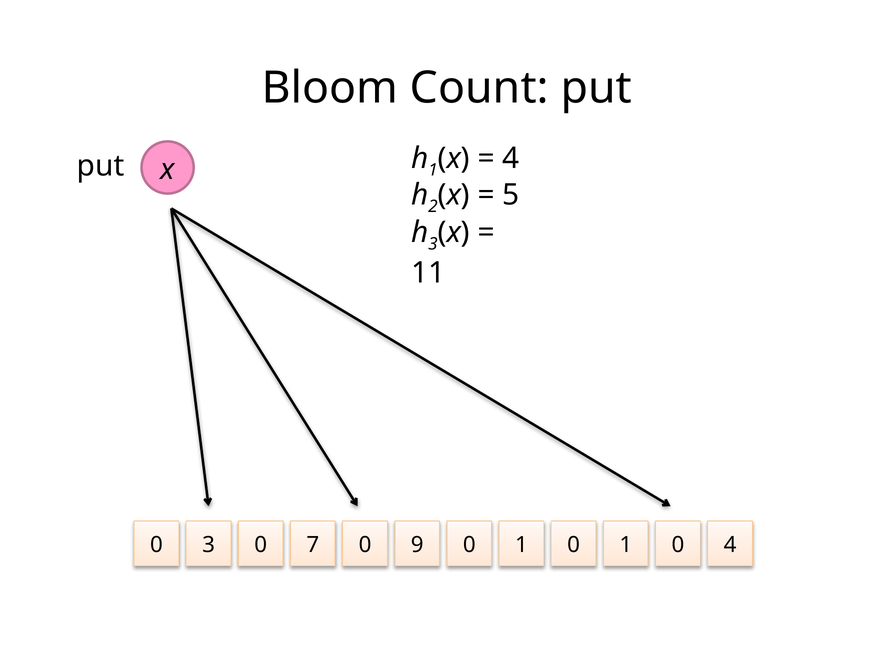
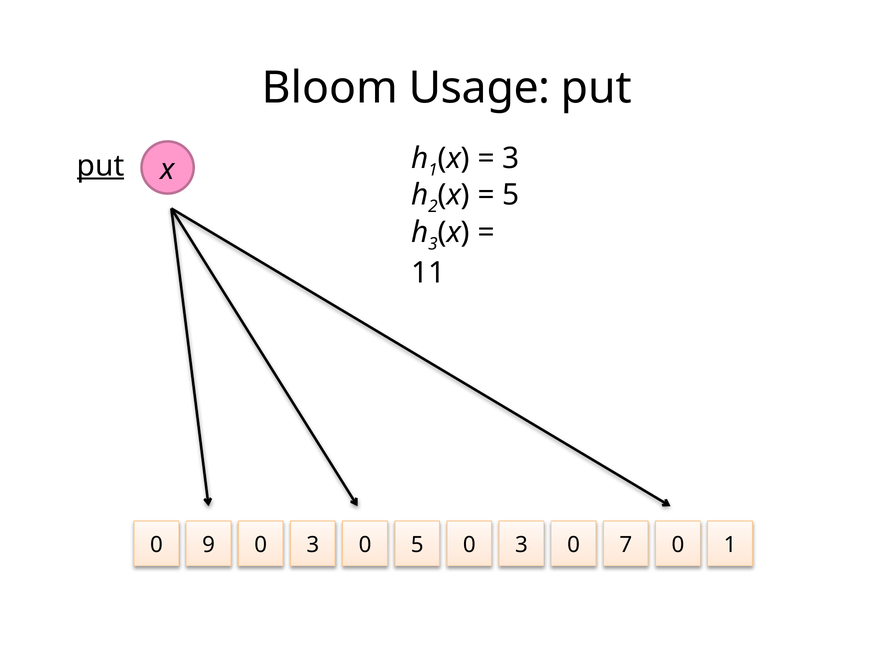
Count: Count -> Usage (480, 88)
put underline: none -> present (101, 166)
4: 4 -> 3 (511, 158)
0 3: 3 -> 9 (209, 545)
7: 7 -> 3 (313, 545)
0 9: 9 -> 5 (417, 545)
1: 1 -> 3 (521, 545)
1: 1 -> 7 (626, 545)
0 4: 4 -> 1 (730, 545)
